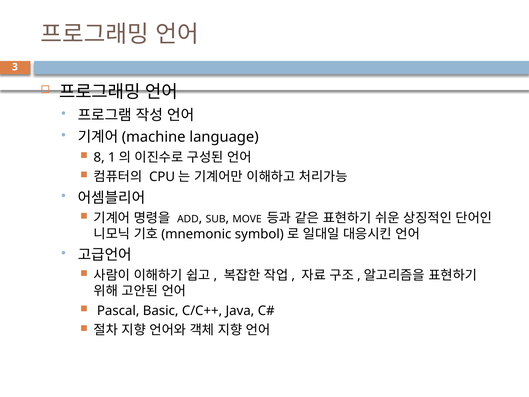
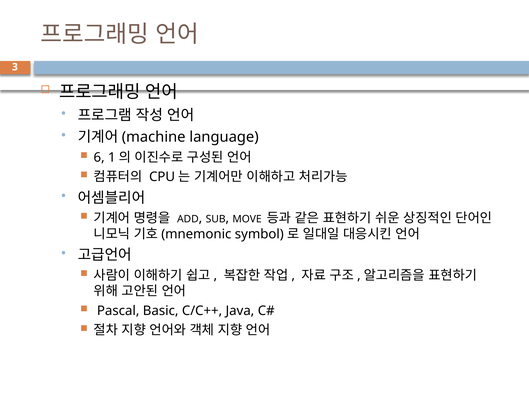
8: 8 -> 6 (99, 157)
